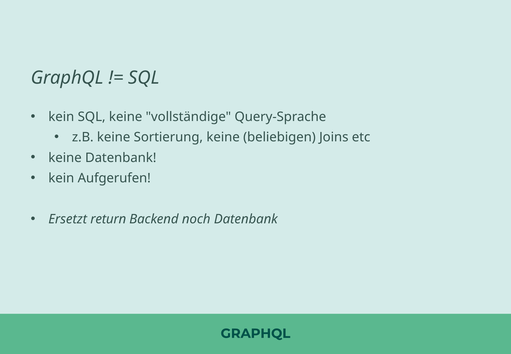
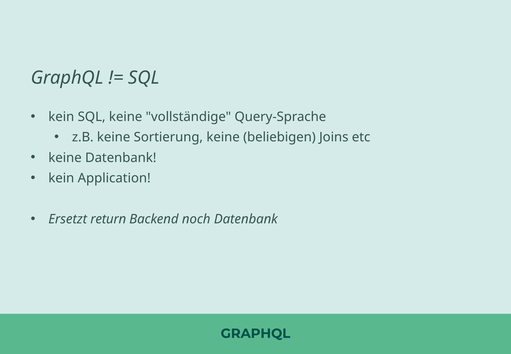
Aufgerufen: Aufgerufen -> Application (114, 178)
